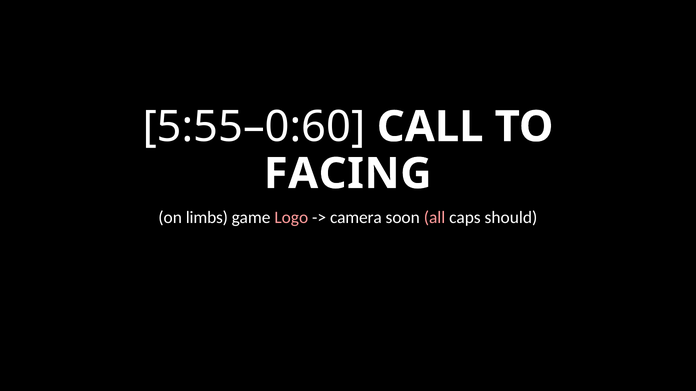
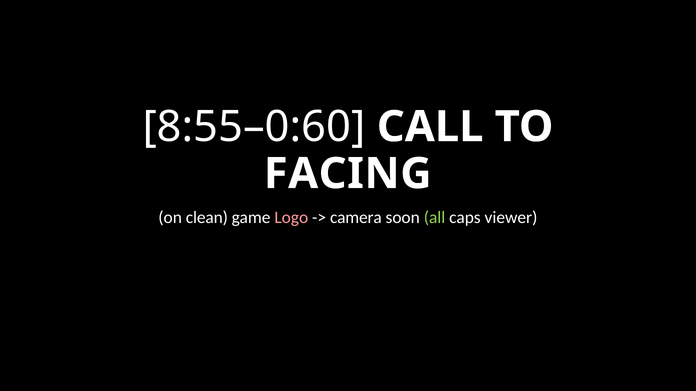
5:55–0:60: 5:55–0:60 -> 8:55–0:60 (254, 127)
limbs: limbs -> clean (207, 218)
all colour: pink -> light green (435, 218)
should: should -> viewer (511, 218)
